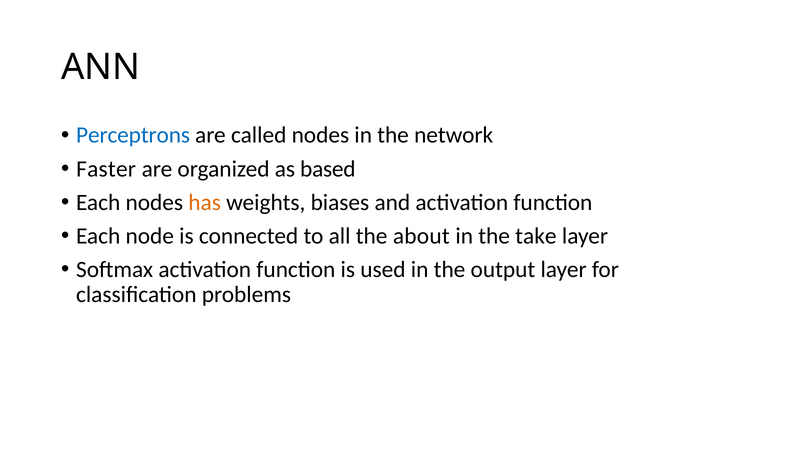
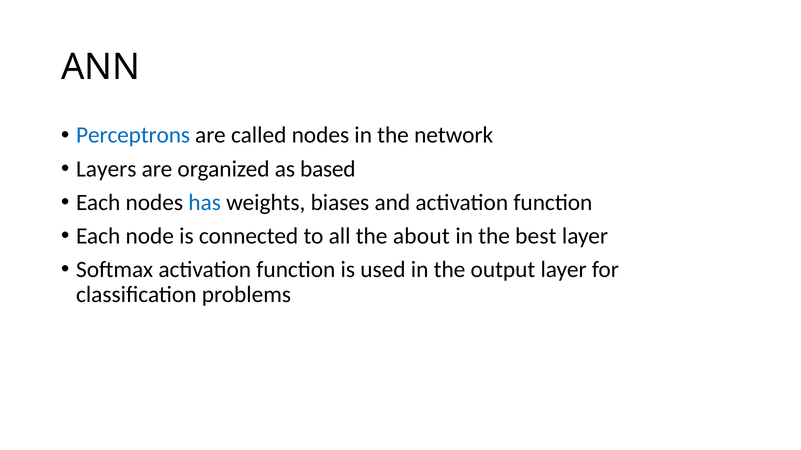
Faster: Faster -> Layers (106, 169)
has colour: orange -> blue (205, 203)
take: take -> best (536, 236)
